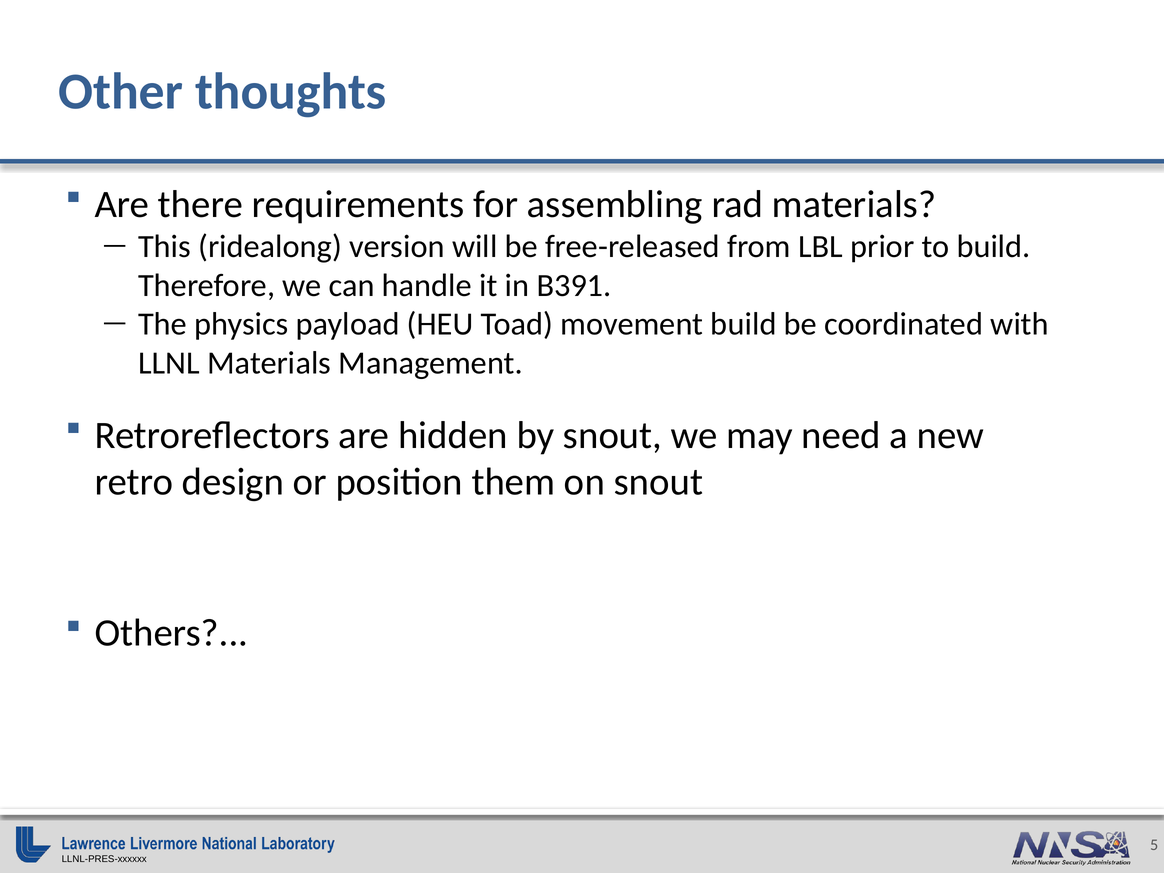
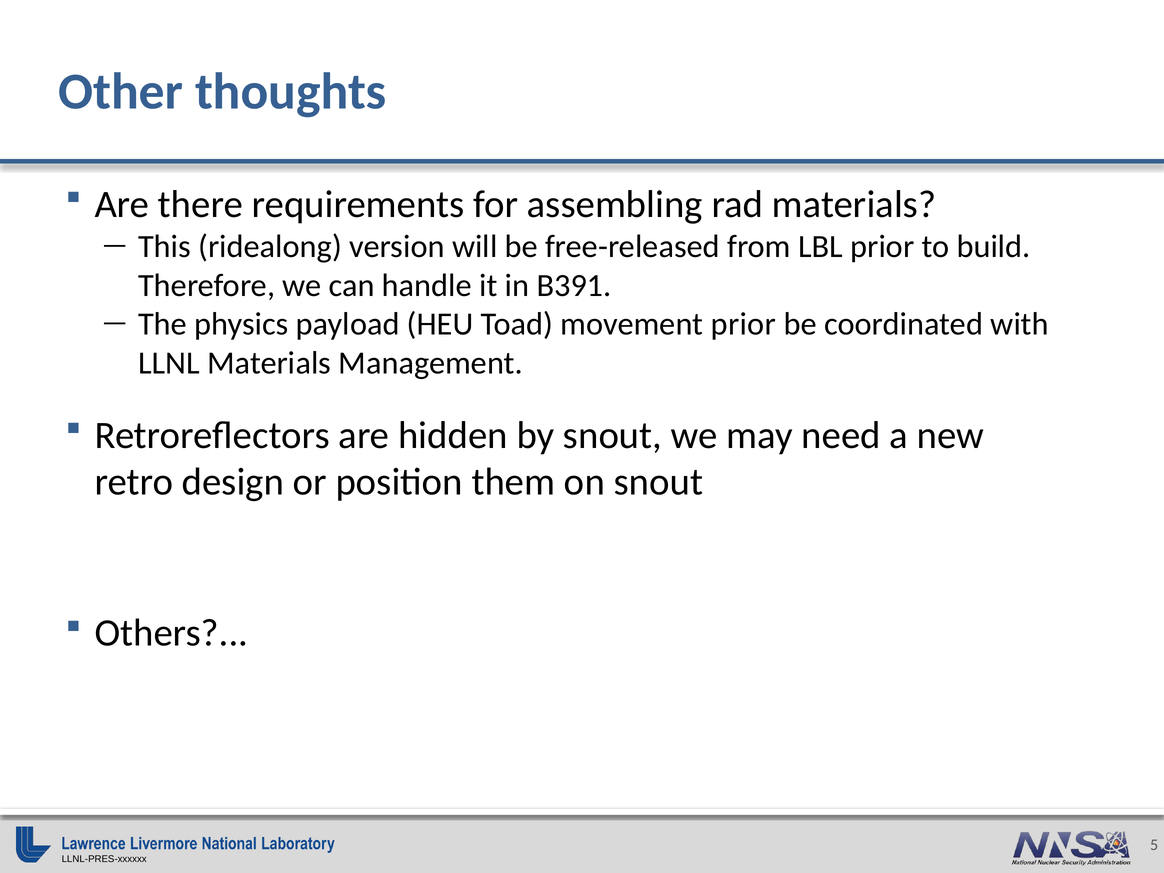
movement build: build -> prior (743, 324)
